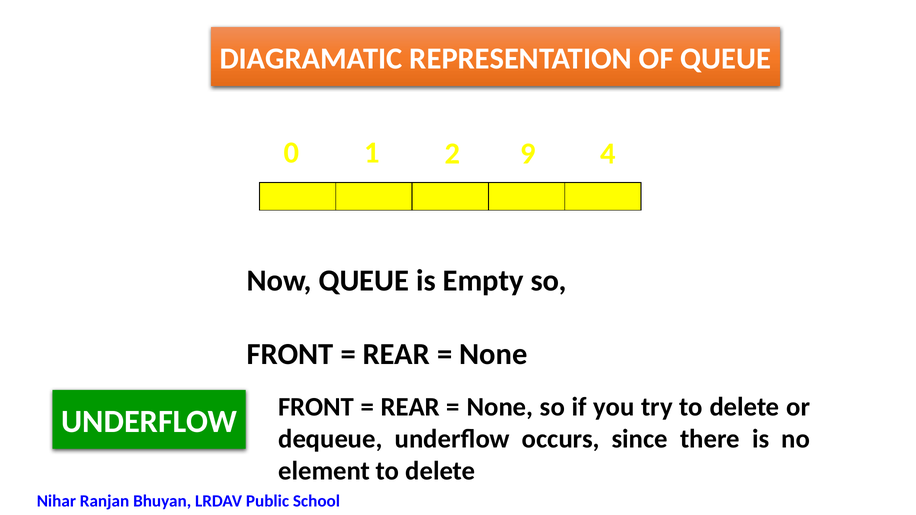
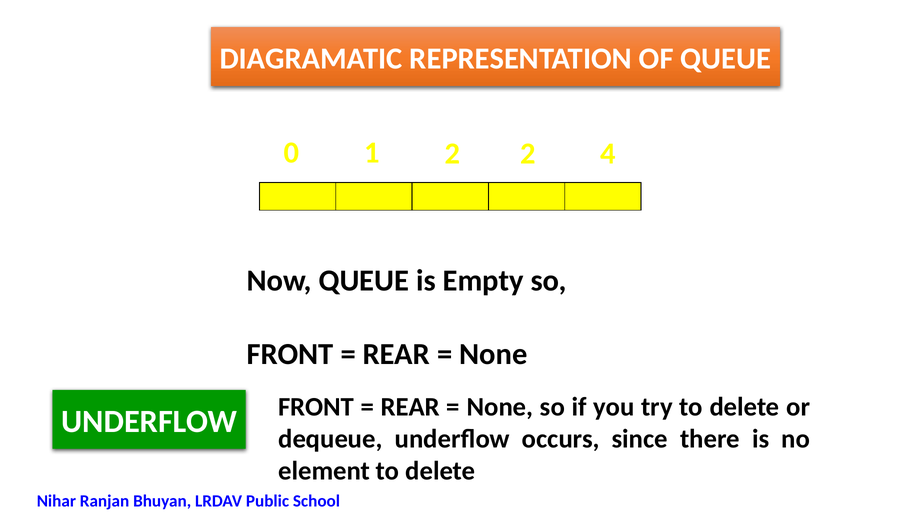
2 9: 9 -> 2 (528, 154)
